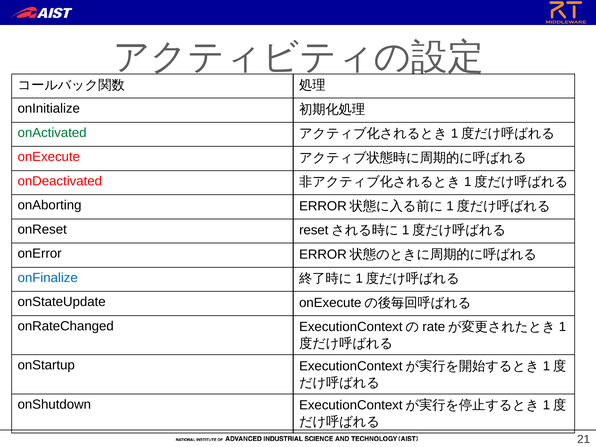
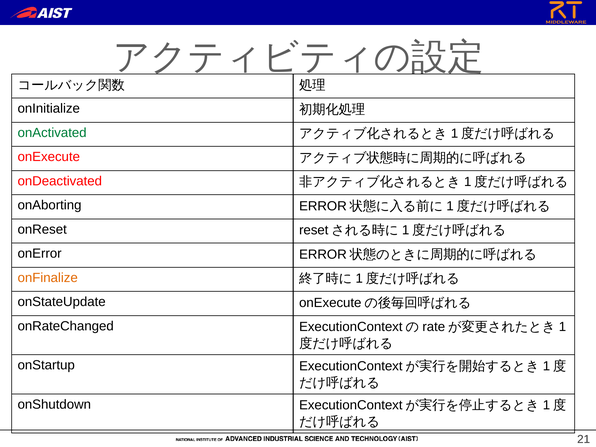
onFinalize colour: blue -> orange (48, 278)
